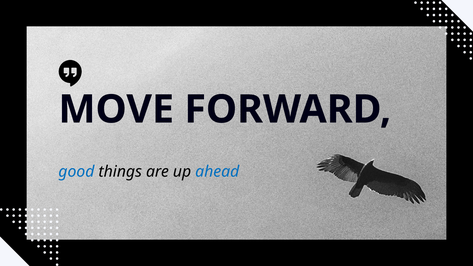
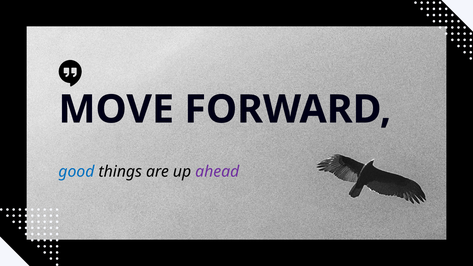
ahead colour: blue -> purple (217, 172)
